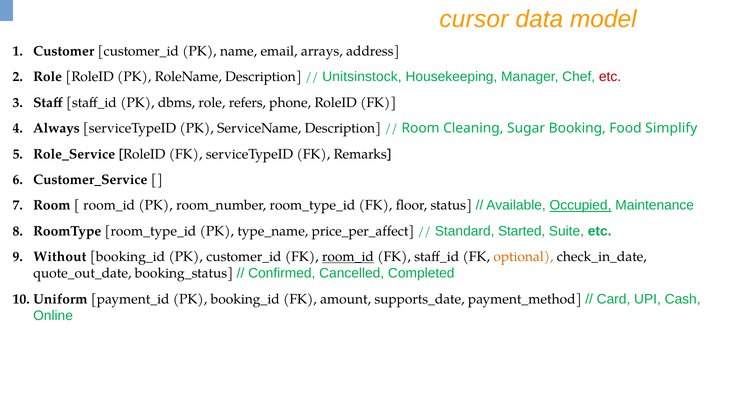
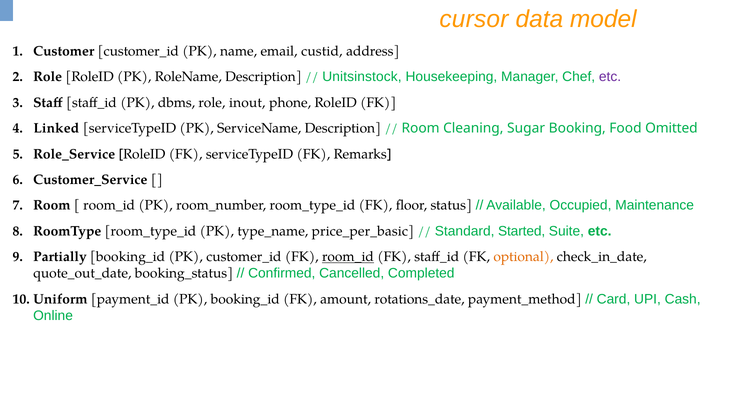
arrays: arrays -> custid (322, 51)
etc colour: red -> purple (610, 77)
refers: refers -> inout (247, 103)
Always: Always -> Linked (56, 128)
Simplify: Simplify -> Omitted (671, 128)
Occupied underline: present -> none (581, 205)
price_per_affect: price_per_affect -> price_per_basic (363, 231)
Without: Without -> Partially (60, 257)
supports_date: supports_date -> rotations_date (419, 299)
